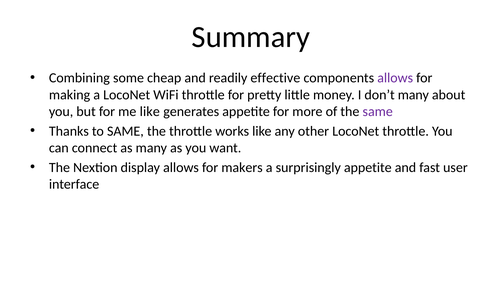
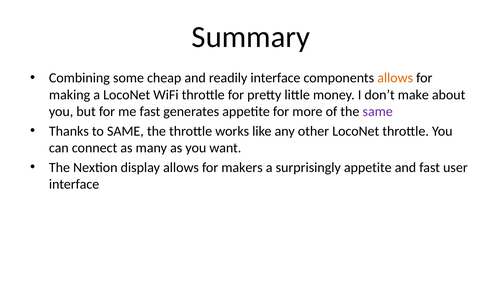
readily effective: effective -> interface (275, 78)
allows colour: purple -> orange (395, 78)
don’t many: many -> make (413, 95)
me like: like -> fast (150, 111)
